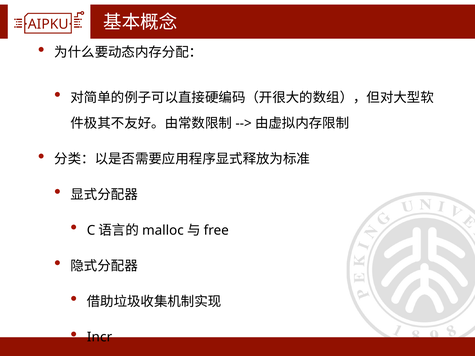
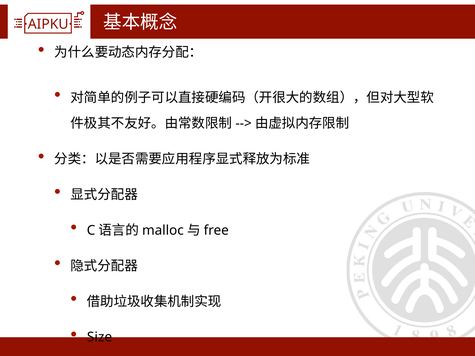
Incr: Incr -> Size (100, 337)
